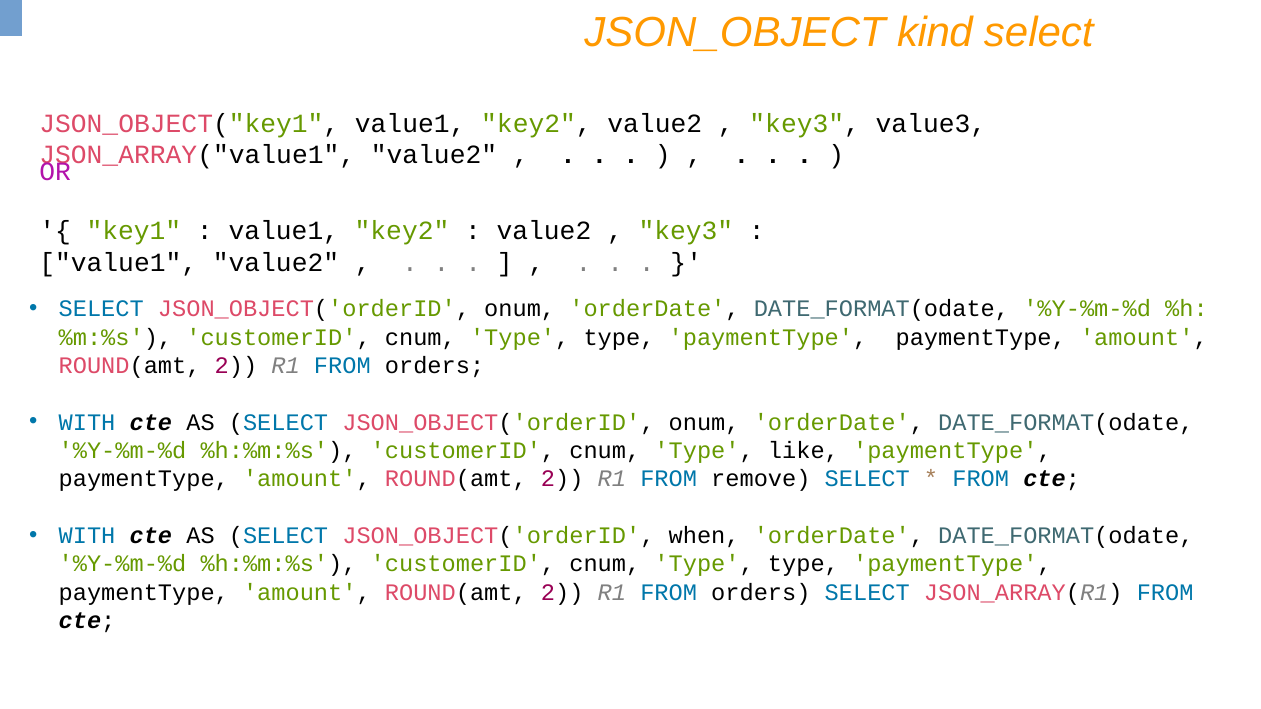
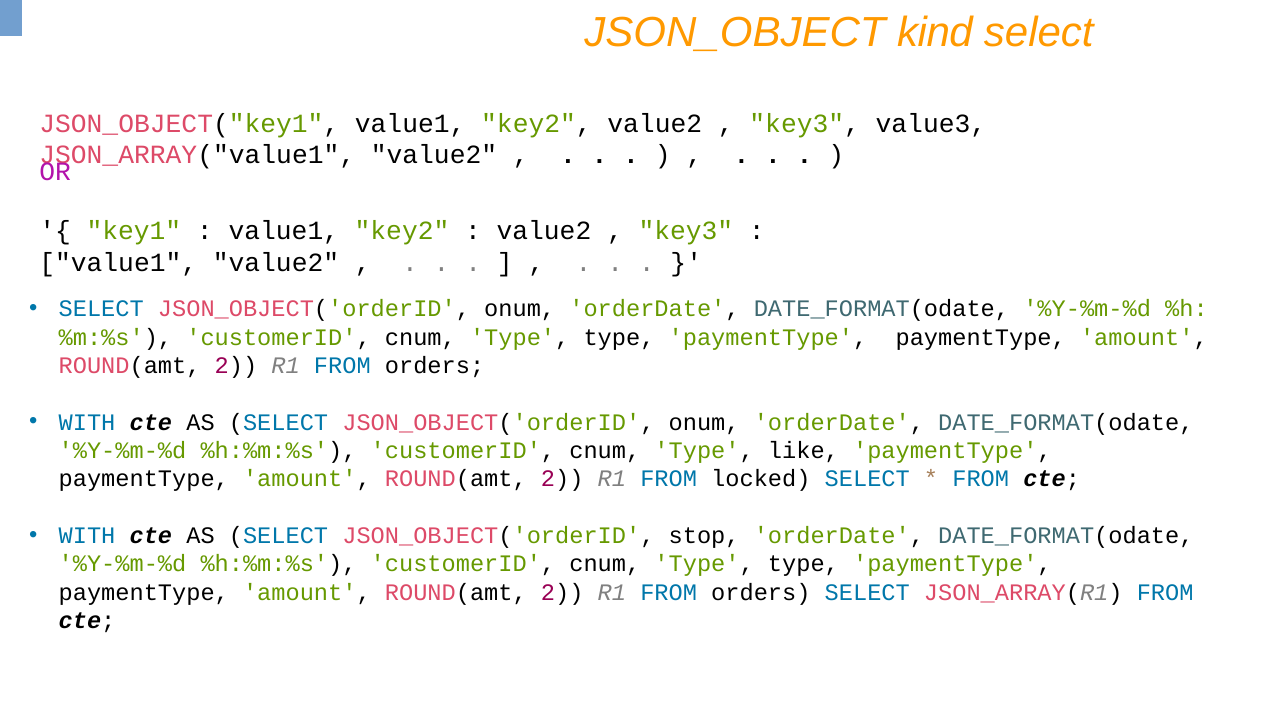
remove: remove -> locked (761, 479)
when: when -> stop (704, 536)
